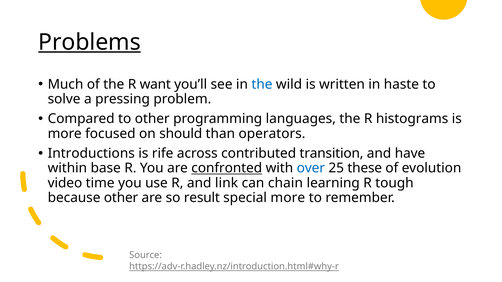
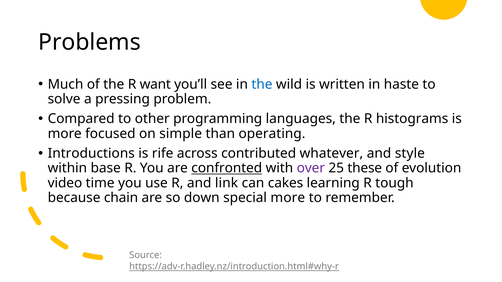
Problems underline: present -> none (90, 42)
should: should -> simple (181, 134)
operators: operators -> operating (272, 134)
transition: transition -> whatever (331, 154)
have: have -> style (410, 154)
over colour: blue -> purple (311, 168)
chain: chain -> cakes (286, 183)
because other: other -> chain (121, 198)
result: result -> down (202, 198)
